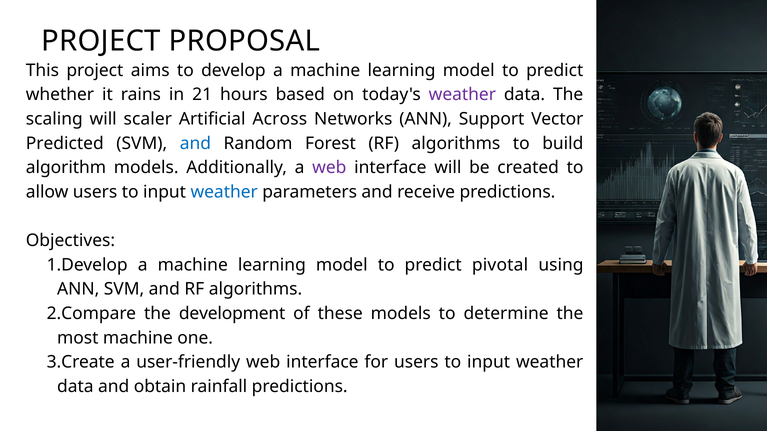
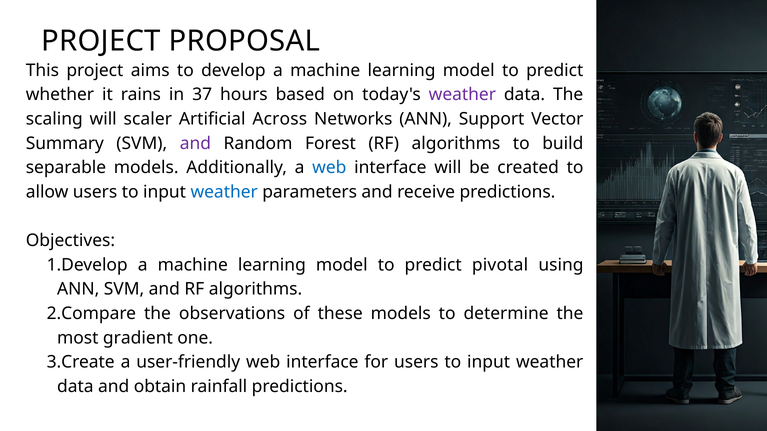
21: 21 -> 37 (202, 95)
Predicted: Predicted -> Summary (65, 143)
and colour: blue -> purple (195, 143)
algorithm: algorithm -> separable (66, 168)
web colour: purple -> blue (329, 168)
development: development -> observations (232, 314)
most machine: machine -> gradient (138, 338)
